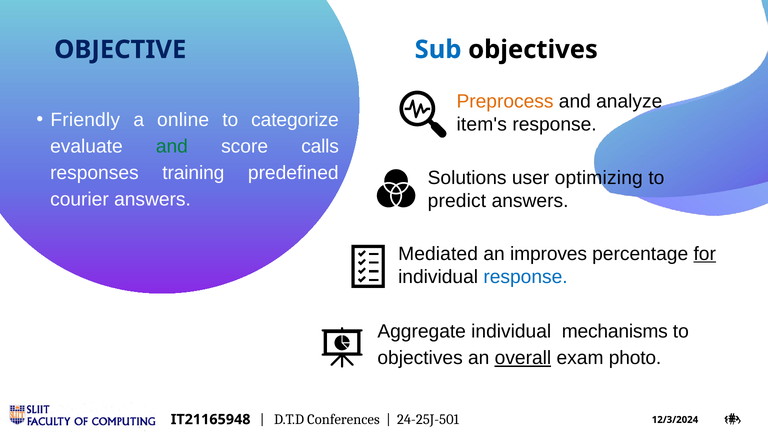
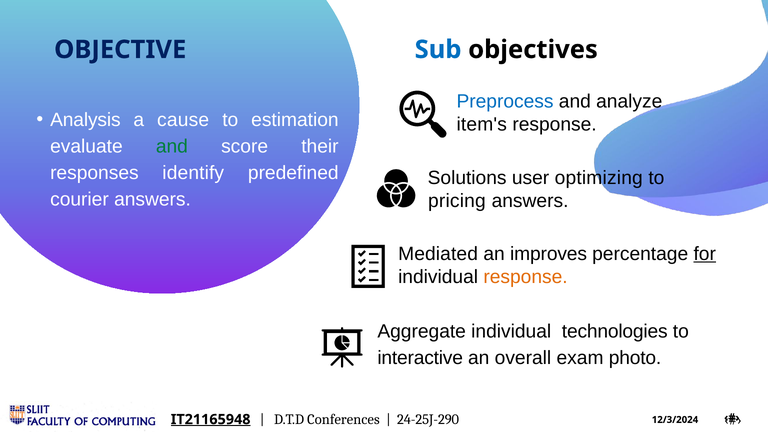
Preprocess colour: orange -> blue (505, 101)
Friendly: Friendly -> Analysis (85, 120)
online: online -> cause (183, 120)
categorize: categorize -> estimation (295, 120)
calls: calls -> their (320, 146)
training: training -> identify (193, 173)
predict: predict -> pricing (457, 201)
response colour: blue -> orange (526, 277)
mechanisms: mechanisms -> technologies (615, 332)
objectives: objectives -> interactive (420, 358)
overall underline: present -> none (523, 358)
IT21165948 underline: none -> present (211, 419)
24-25J-501: 24-25J-501 -> 24-25J-290 (428, 419)
